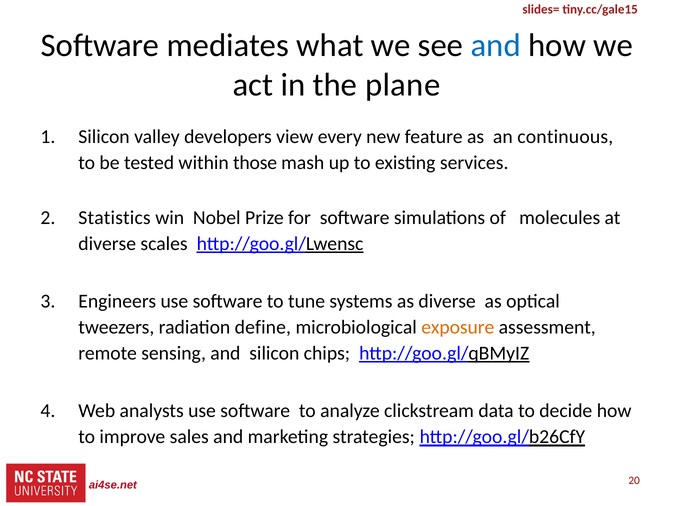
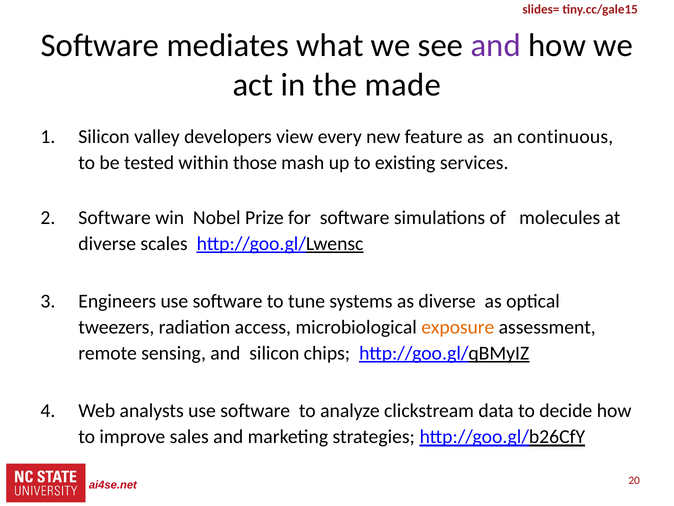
and colour: blue -> purple (496, 46)
plane: plane -> made (403, 85)
Statistics: Statistics -> Software (115, 218)
define: define -> access (263, 327)
